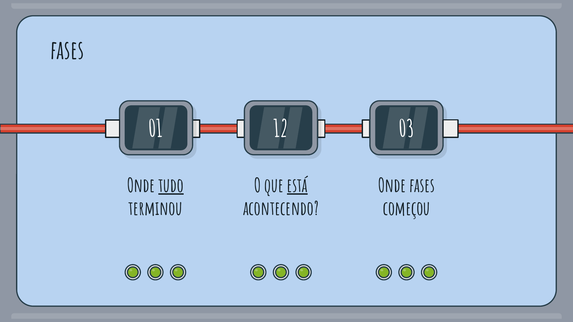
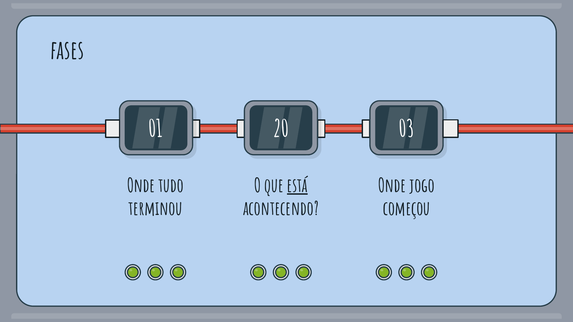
12: 12 -> 20 (281, 129)
tudo underline: present -> none (171, 186)
Onde fases: fases -> jogo (422, 186)
